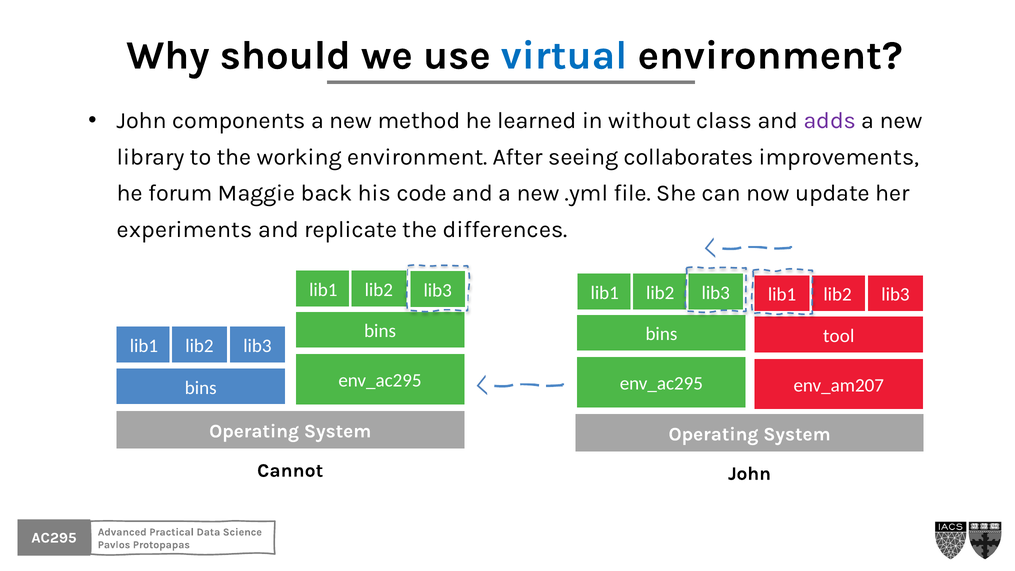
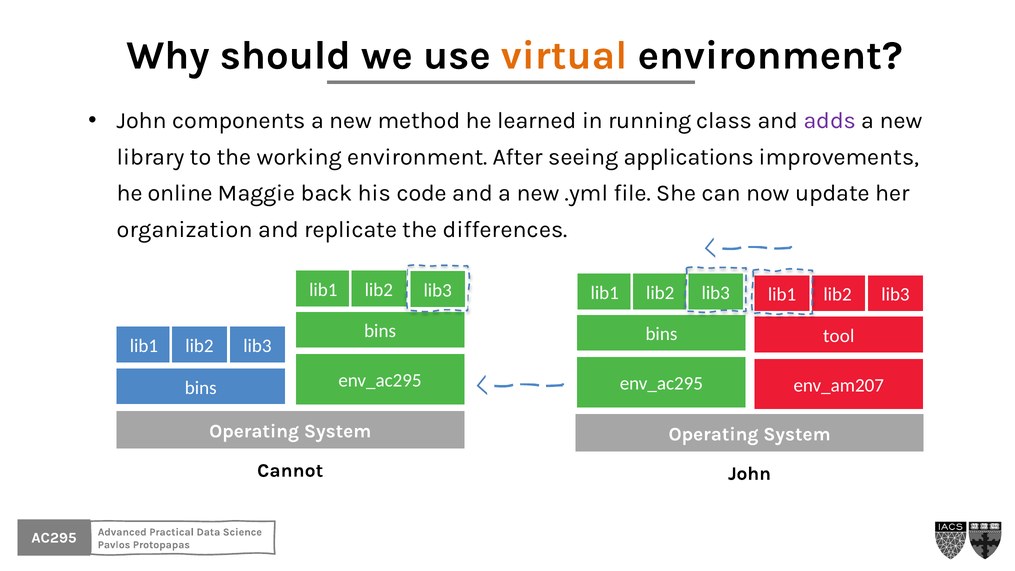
virtual colour: blue -> orange (564, 55)
without: without -> running (650, 121)
collaborates: collaborates -> applications (689, 157)
forum: forum -> online (180, 193)
experiments: experiments -> organization (185, 229)
